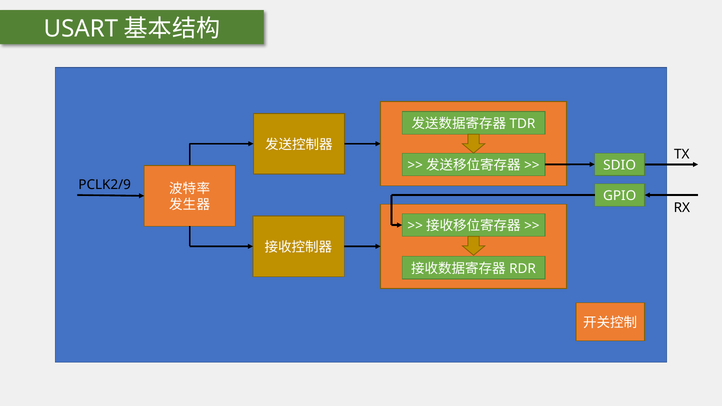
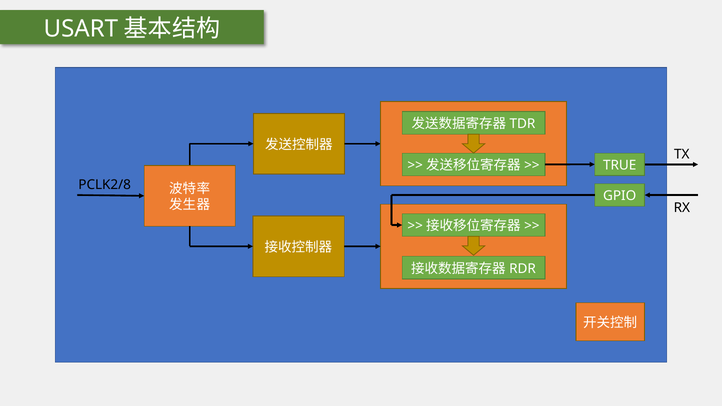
SDIO: SDIO -> TRUE (620, 165)
PCLK2/9: PCLK2/9 -> PCLK2/8 (105, 185)
